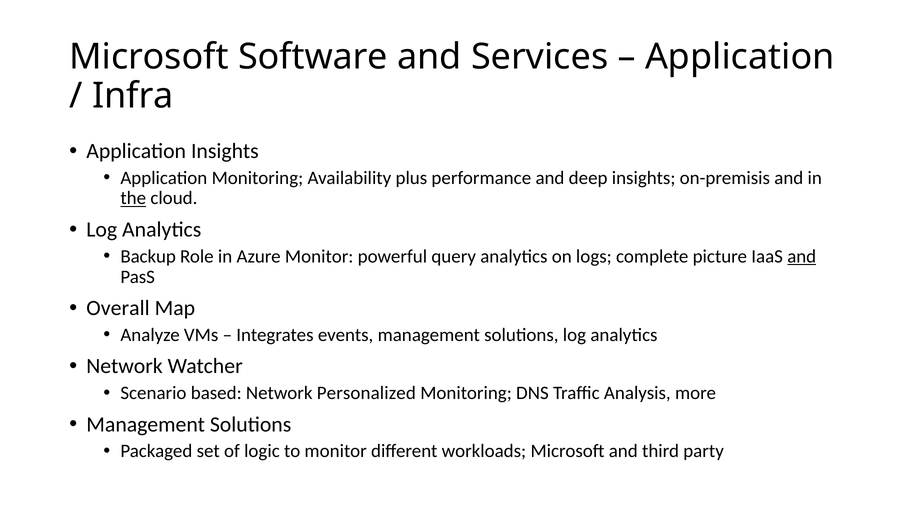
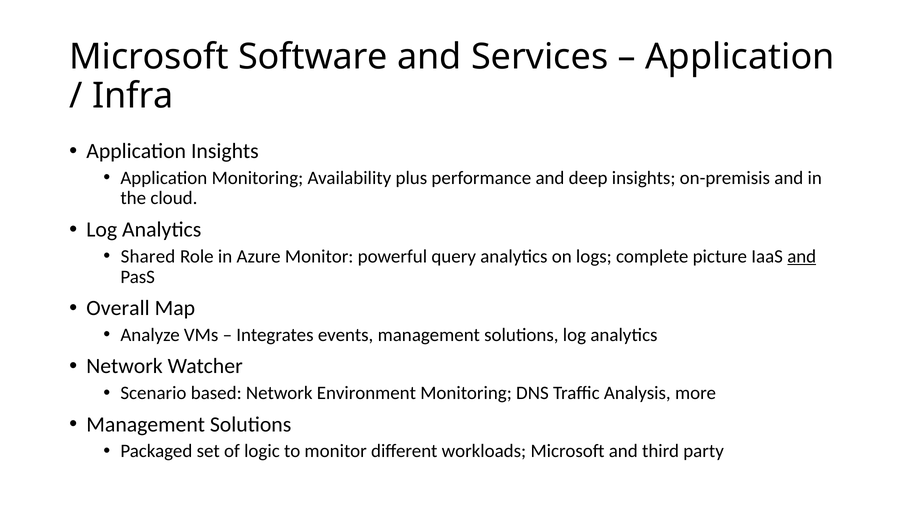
the underline: present -> none (133, 198)
Backup: Backup -> Shared (148, 256)
Personalized: Personalized -> Environment (366, 393)
